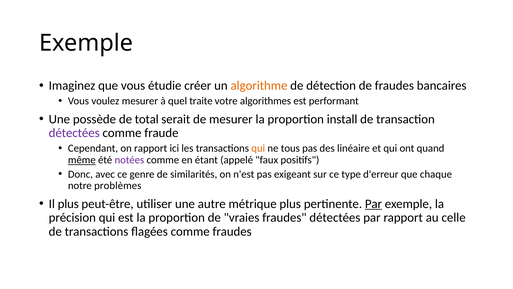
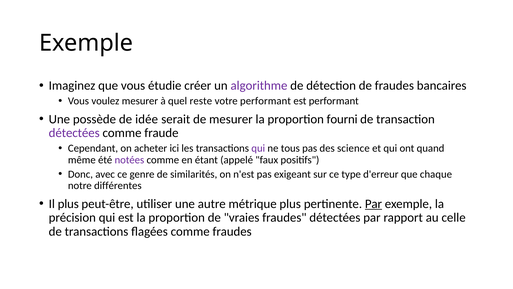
algorithme colour: orange -> purple (259, 86)
traite: traite -> reste (201, 101)
votre algorithmes: algorithmes -> performant (265, 101)
total: total -> idée (147, 119)
install: install -> fourni (342, 119)
on rapport: rapport -> acheter (151, 148)
qui colour: orange -> purple (258, 148)
linéaire: linéaire -> science (353, 148)
même underline: present -> none (82, 160)
problèmes: problèmes -> différentes (118, 185)
